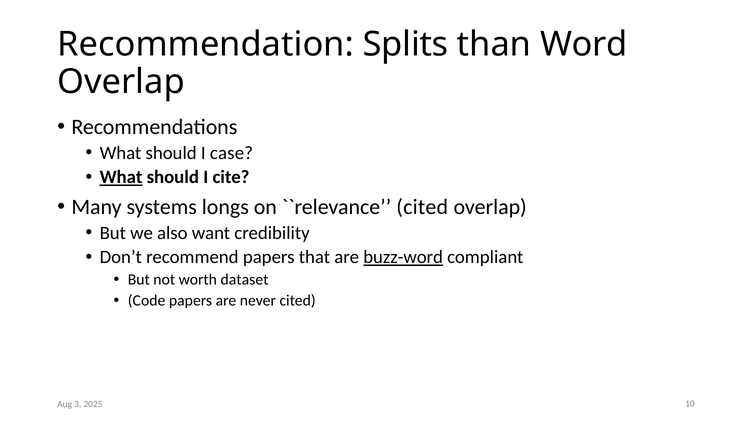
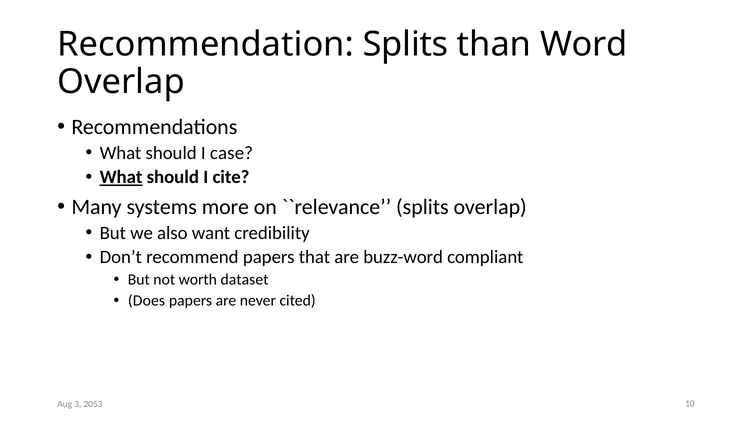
longs: longs -> more (225, 207)
cited: cited -> splits (422, 207)
buzz-word underline: present -> none (403, 257)
Code: Code -> Does (147, 301)
2025: 2025 -> 2053 (93, 404)
